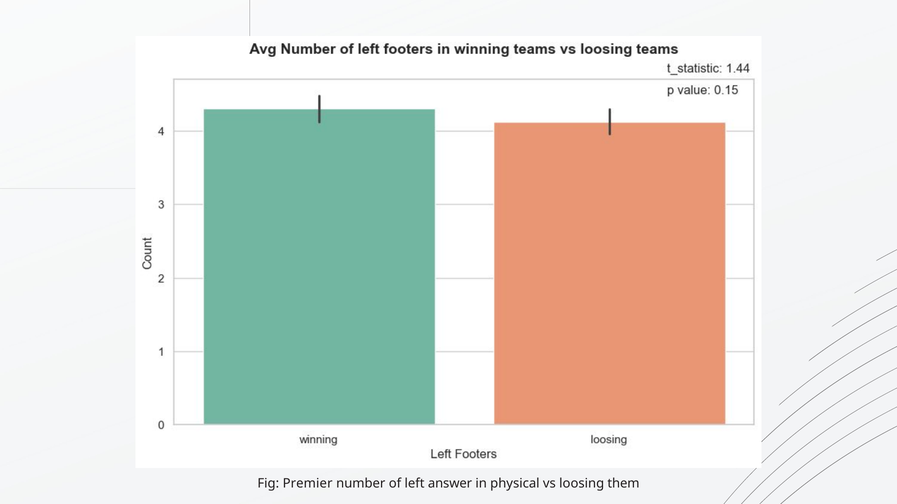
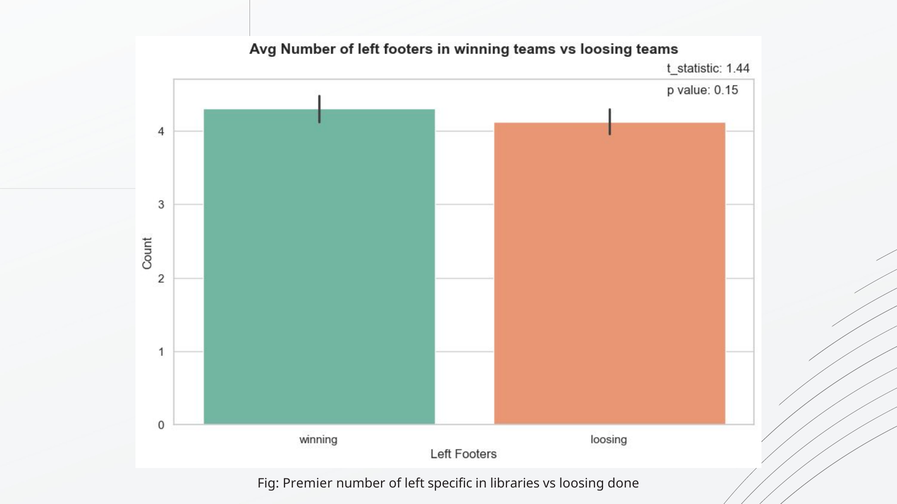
answer: answer -> specific (450, 484)
physical: physical -> libraries (515, 484)
them: them -> done (623, 484)
